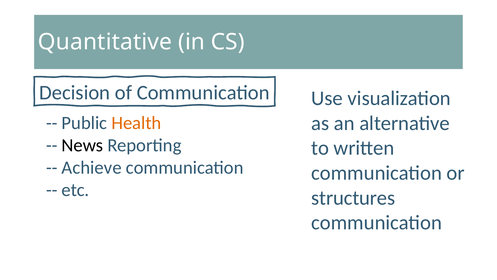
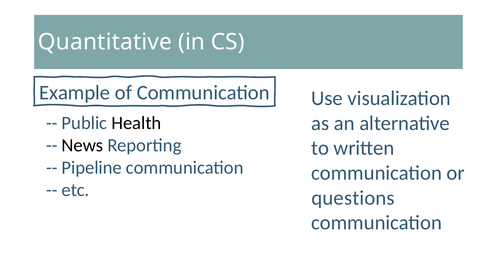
Decision: Decision -> Example (75, 92)
Health colour: orange -> black (136, 123)
Achieve: Achieve -> Pipeline (92, 167)
structures: structures -> questions (353, 198)
